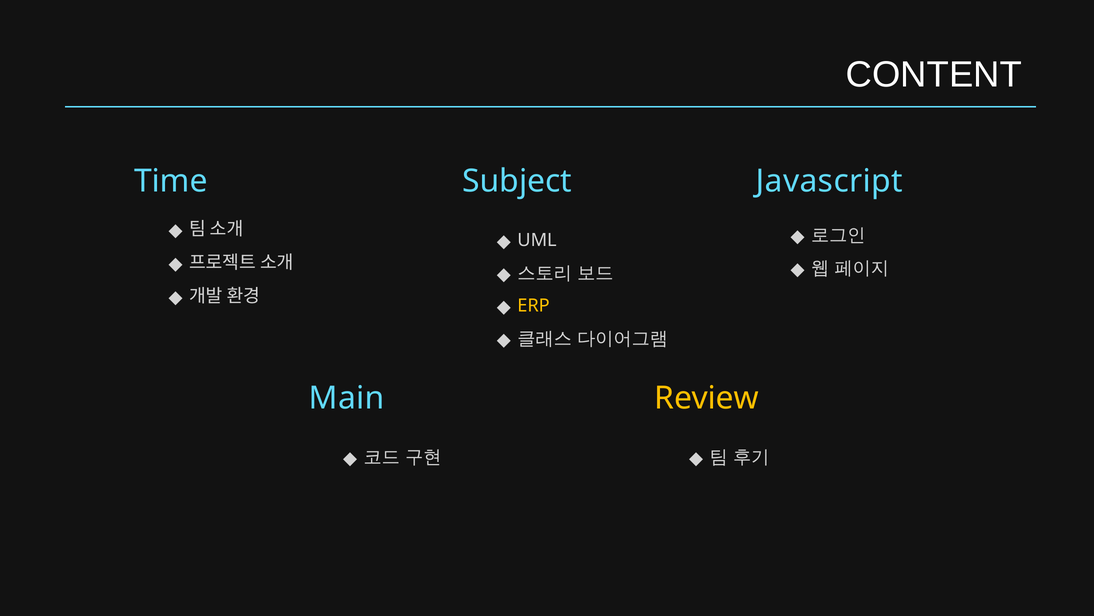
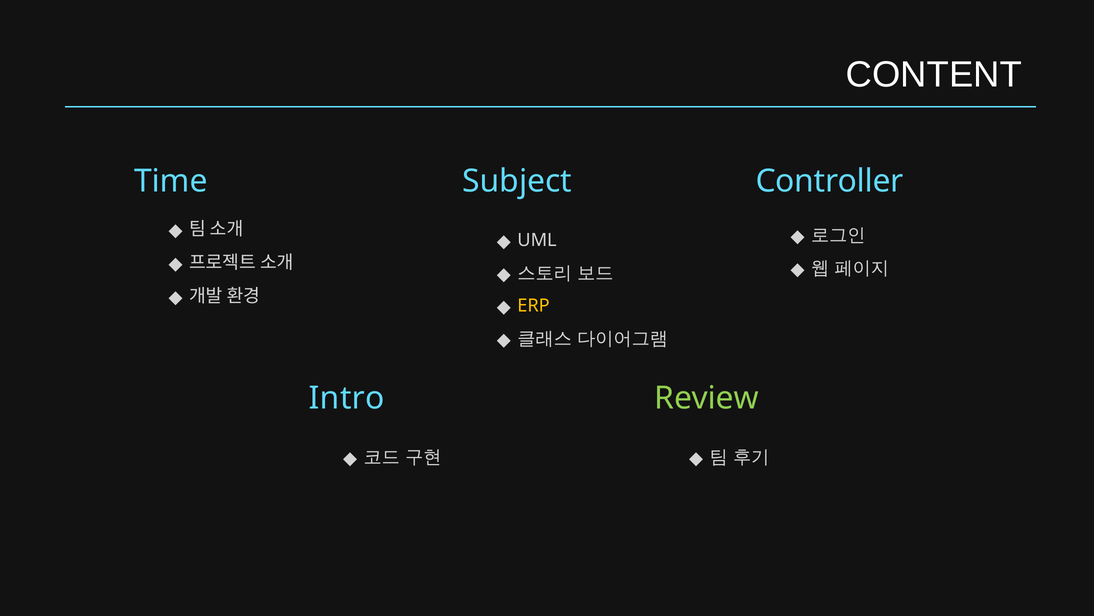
Javascript: Javascript -> Controller (830, 181)
Main: Main -> Intro (347, 398)
Review colour: yellow -> light green (707, 398)
